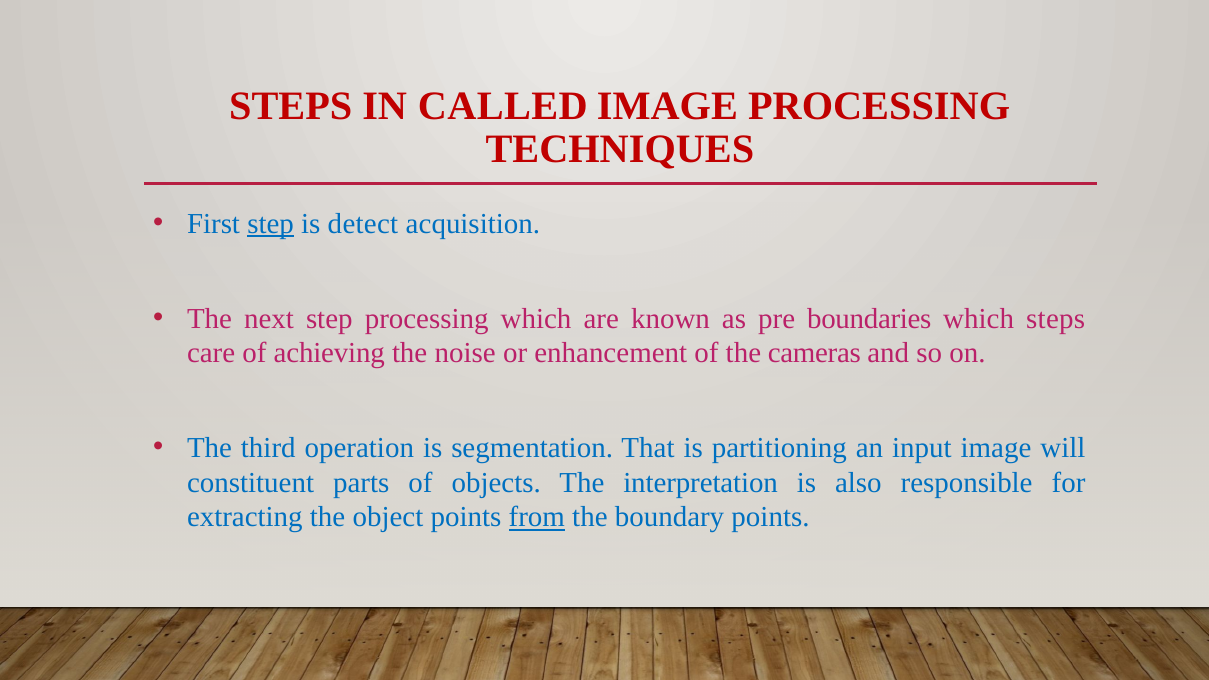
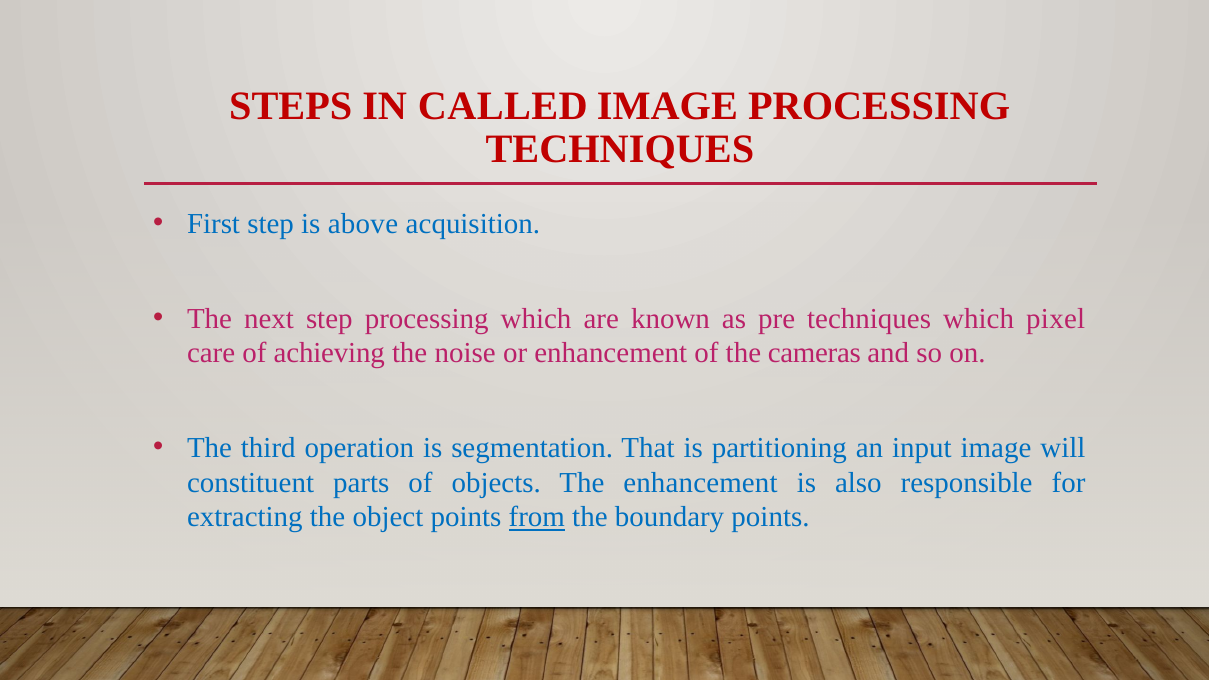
step underline: present -> none (271, 224)
detect: detect -> above (363, 224)
pre boundaries: boundaries -> techniques (869, 318)
which steps: steps -> pixel (1056, 318)
The interpretation: interpretation -> enhancement (700, 483)
